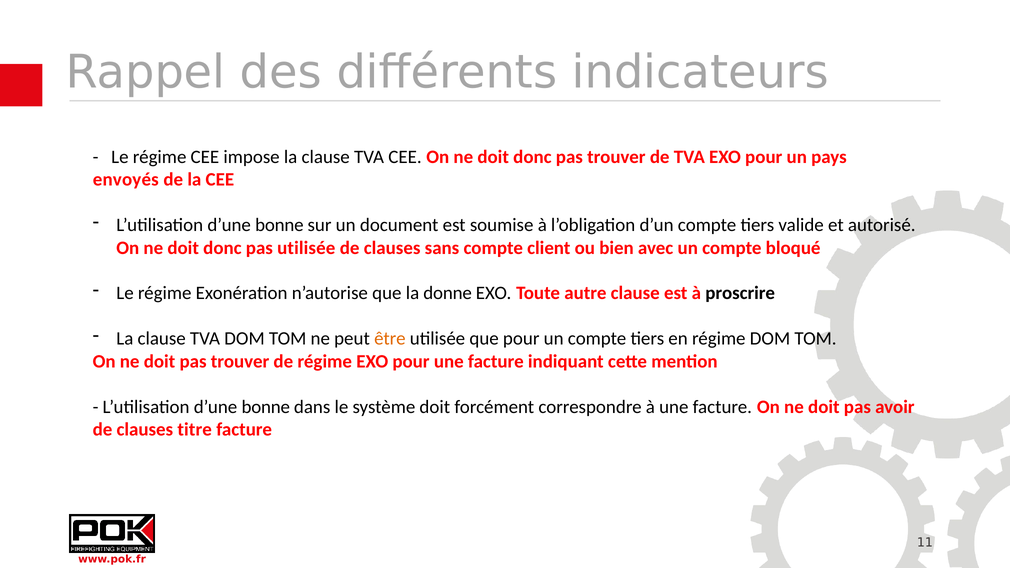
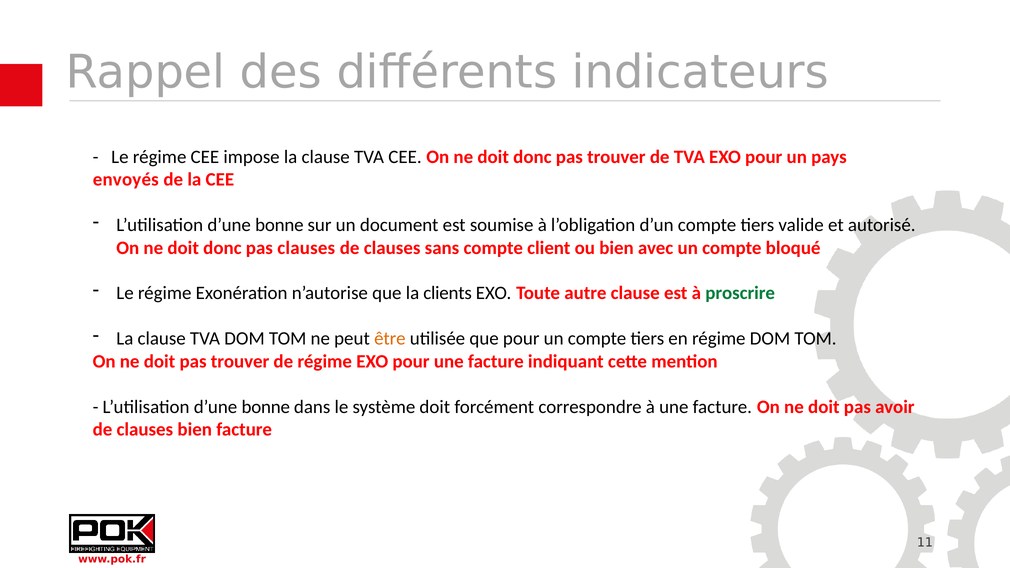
pas utilisée: utilisée -> clauses (306, 248)
donne: donne -> clients (448, 293)
proscrire colour: black -> green (740, 293)
clauses titre: titre -> bien (195, 430)
